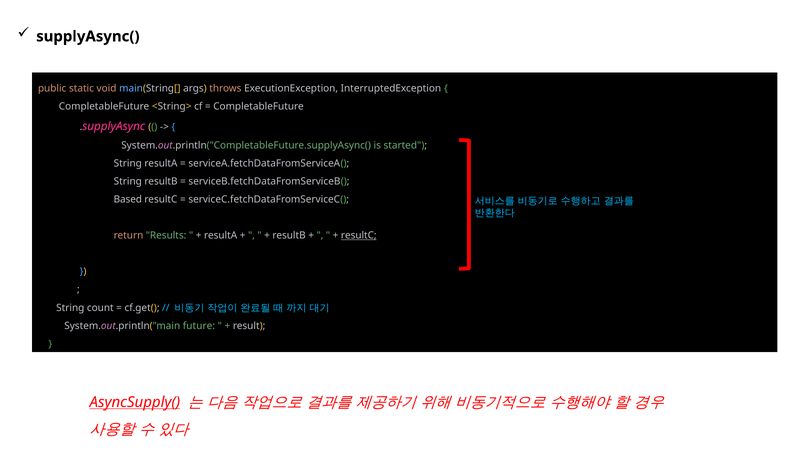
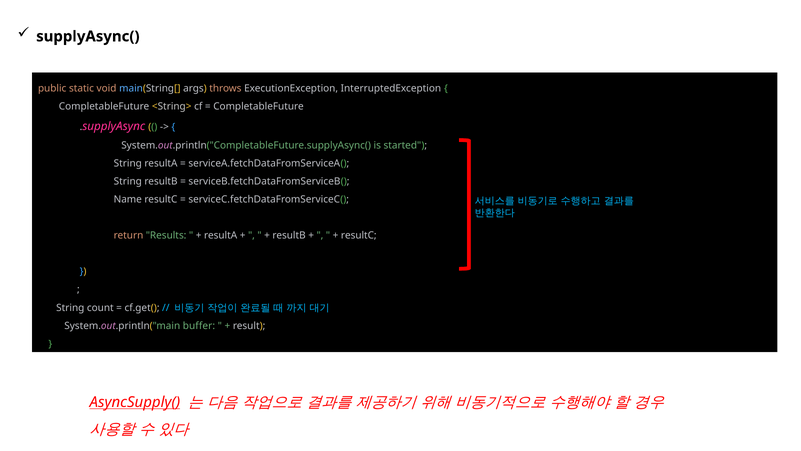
Based: Based -> Name (128, 199)
resultC underline: present -> none (359, 235)
future: future -> buffer (199, 325)
